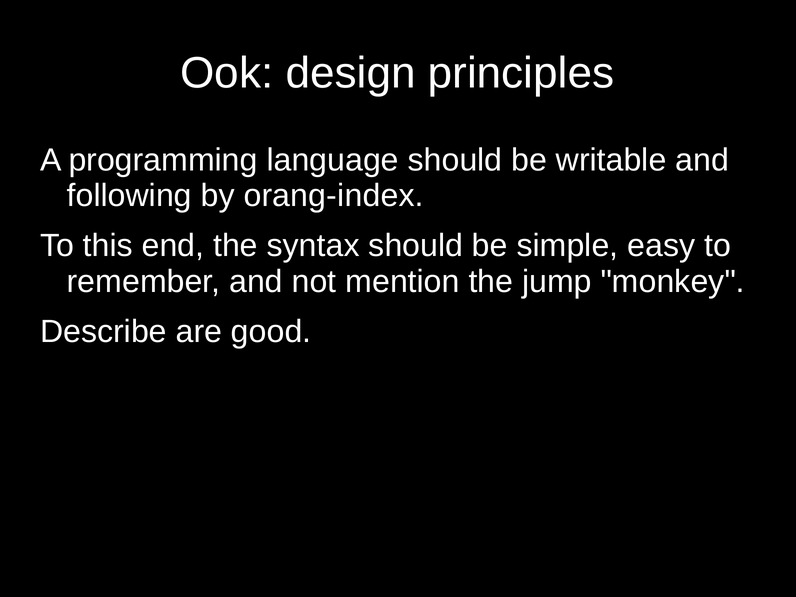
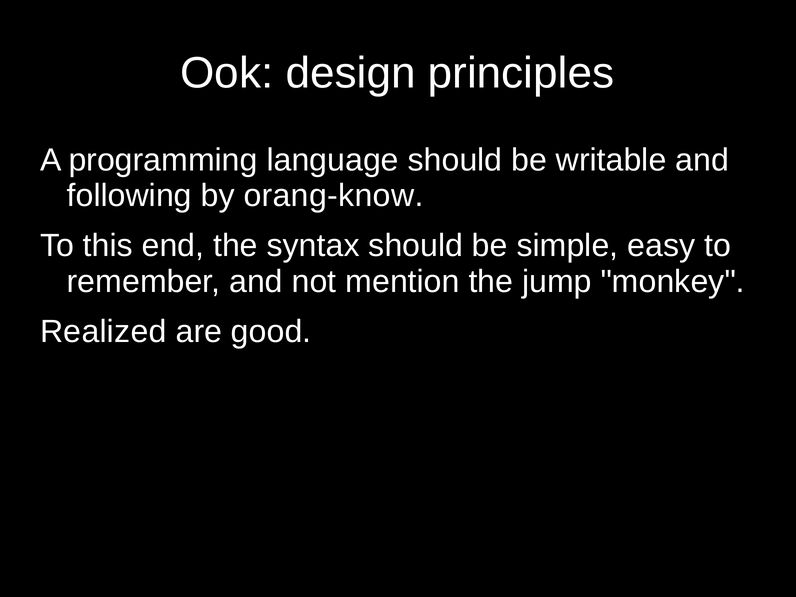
orang-index: orang-index -> orang-know (334, 196)
Describe: Describe -> Realized (103, 332)
